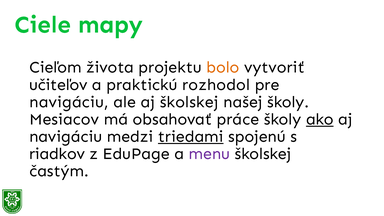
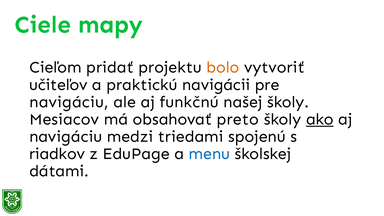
života: života -> pridať (110, 67)
rozhodol: rozhodol -> navigácii (216, 85)
aj školskej: školskej -> funkčnú (189, 102)
práce: práce -> preto (238, 119)
triedami underline: present -> none (191, 137)
menu colour: purple -> blue (209, 154)
častým: častým -> dátami (59, 171)
